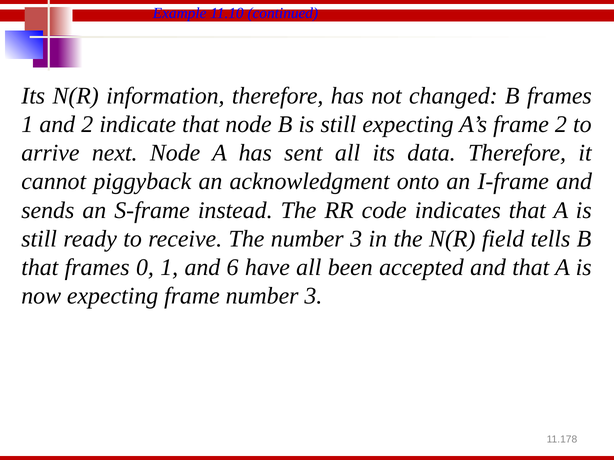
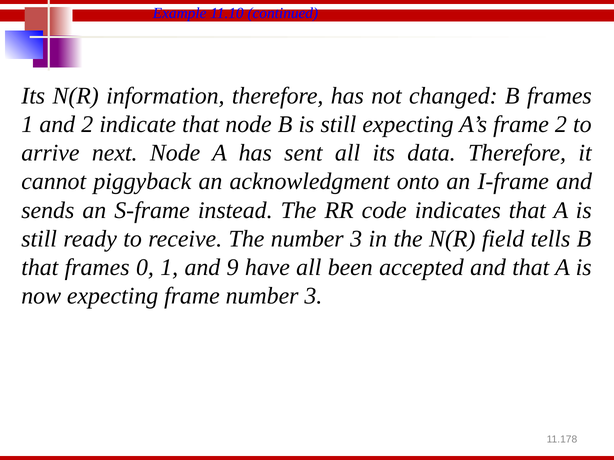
6: 6 -> 9 (233, 268)
